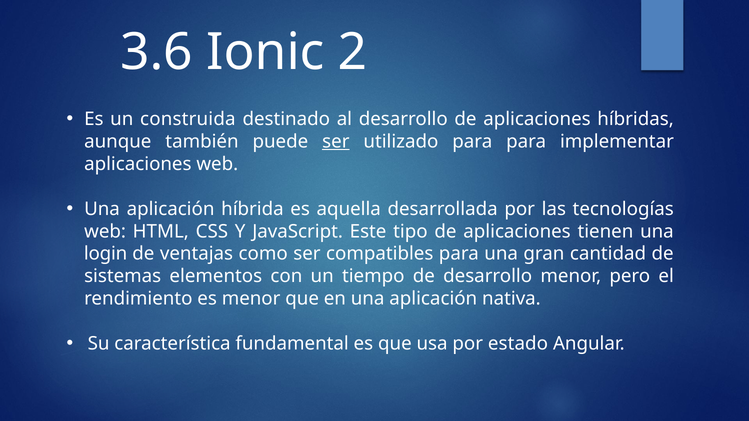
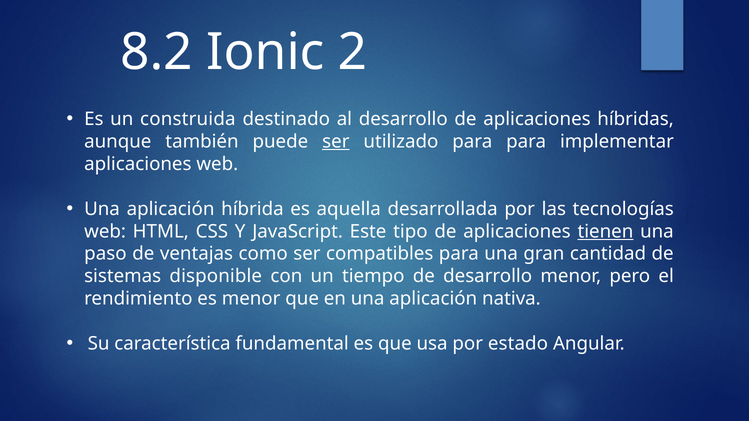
3.6: 3.6 -> 8.2 (157, 52)
tienen underline: none -> present (605, 231)
login: login -> paso (105, 254)
elementos: elementos -> disponible (216, 276)
